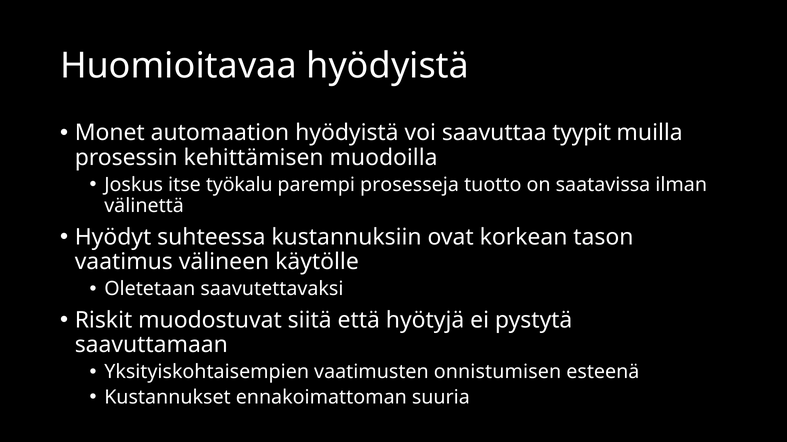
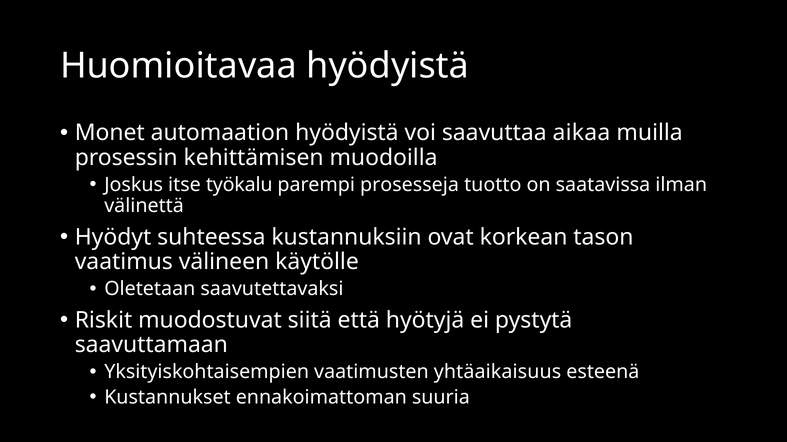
tyypit: tyypit -> aikaa (581, 133)
onnistumisen: onnistumisen -> yhtäaikaisuus (497, 372)
